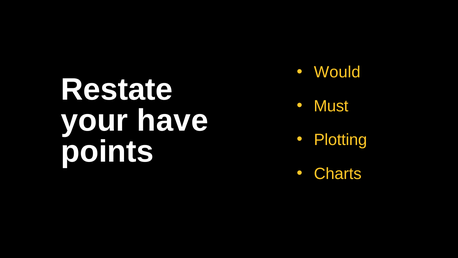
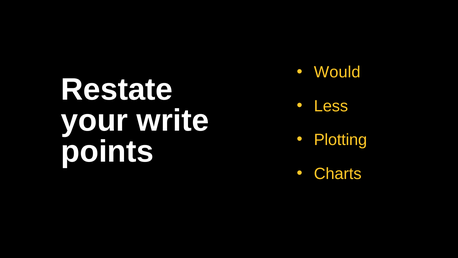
Must: Must -> Less (331, 106)
have: have -> write (173, 120)
